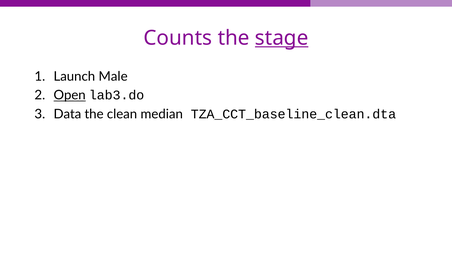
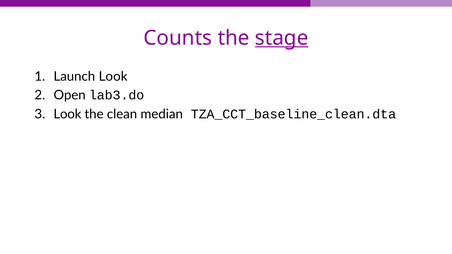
Launch Male: Male -> Look (113, 76)
Open underline: present -> none (70, 95)
Data: Data -> Look (67, 114)
